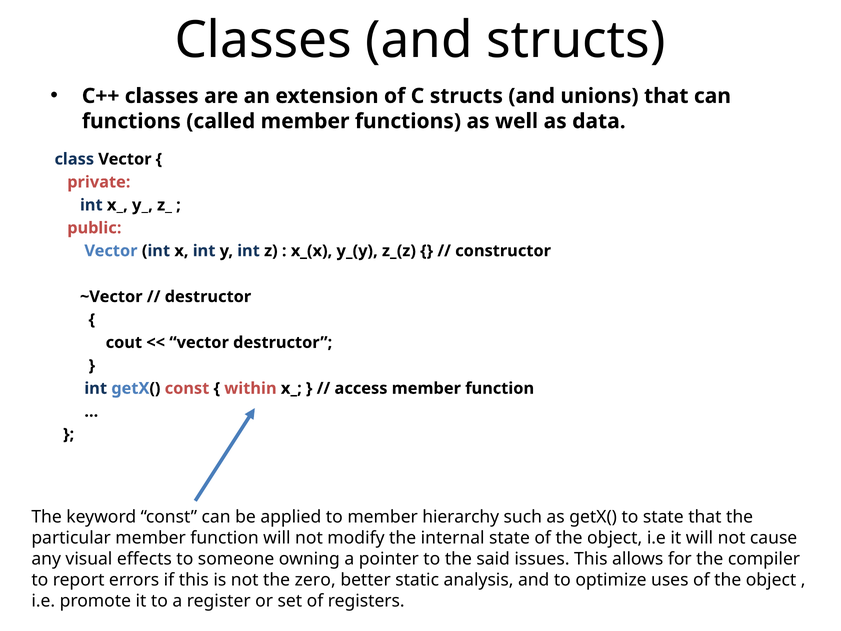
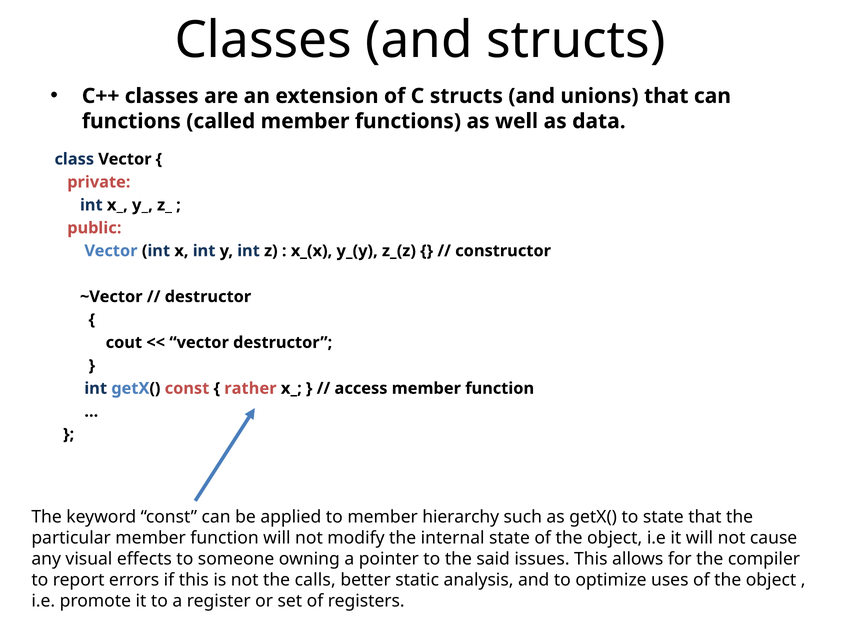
within: within -> rather (250, 388)
zero: zero -> calls (315, 580)
